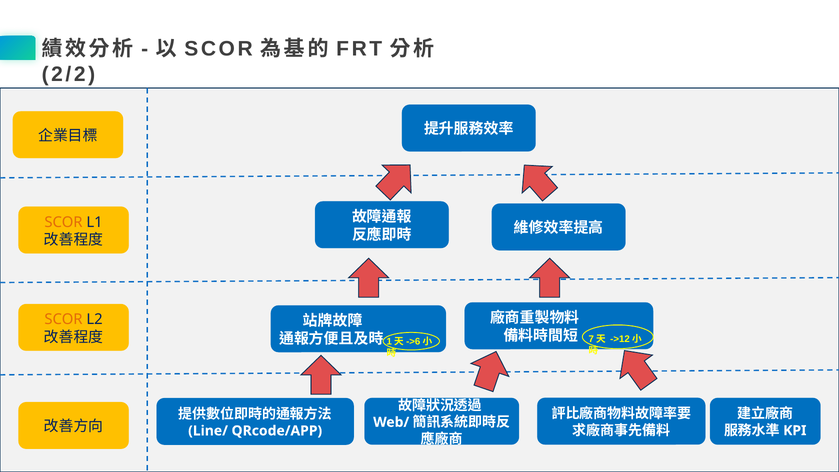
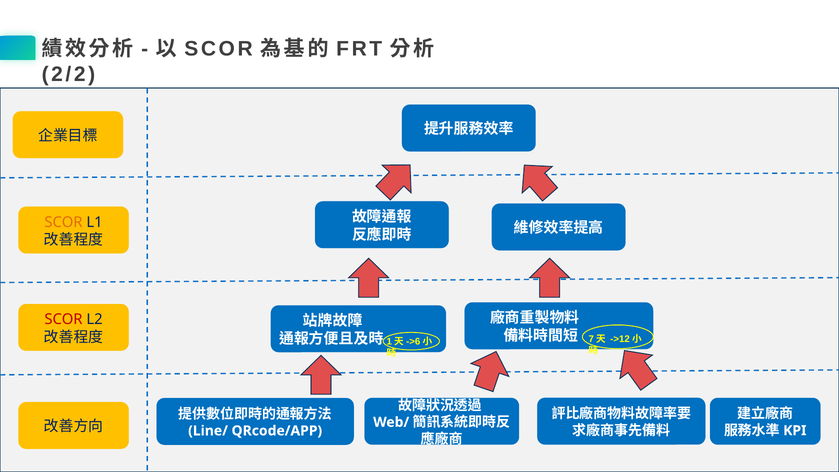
SCOR colour: orange -> red (64, 319)
